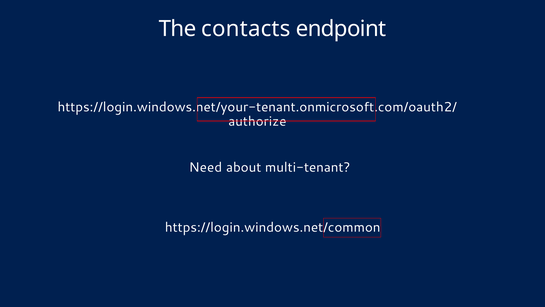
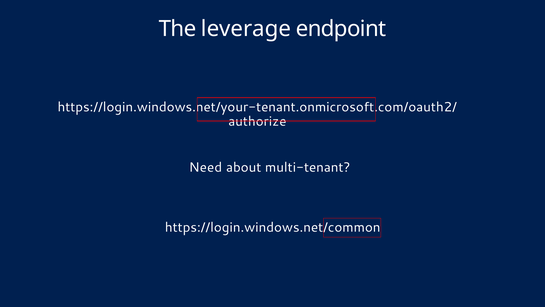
contacts: contacts -> leverage (246, 29)
